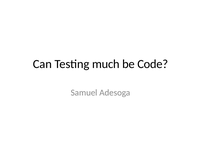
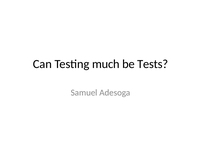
Code: Code -> Tests (153, 64)
